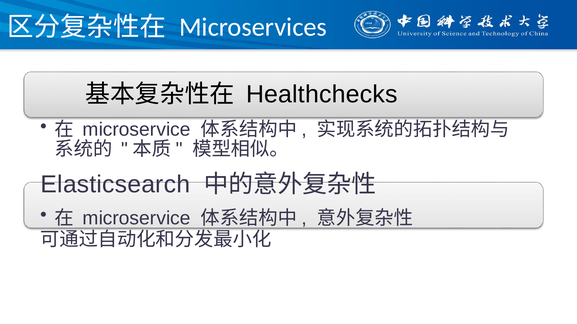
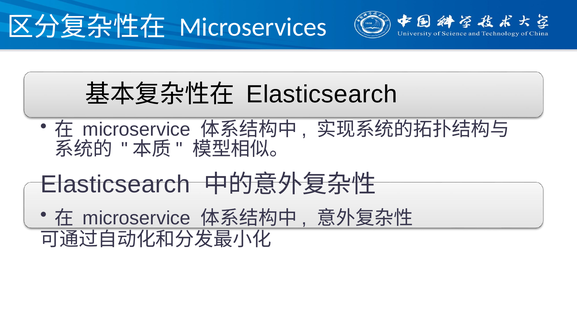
Healthchecks: Healthchecks -> Elasticsearch (322, 95)
